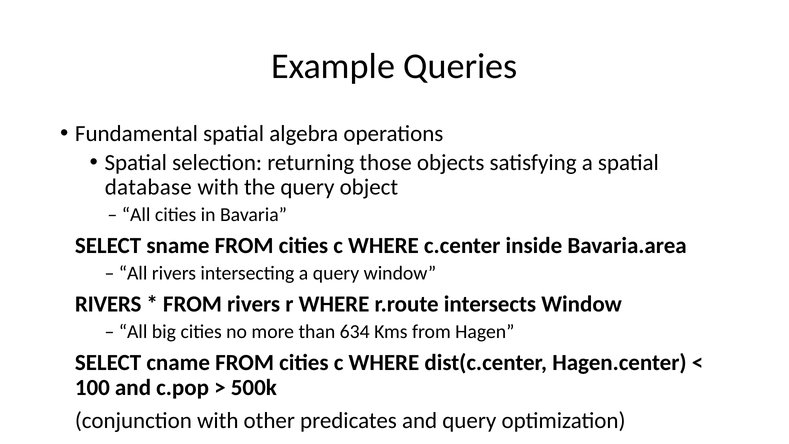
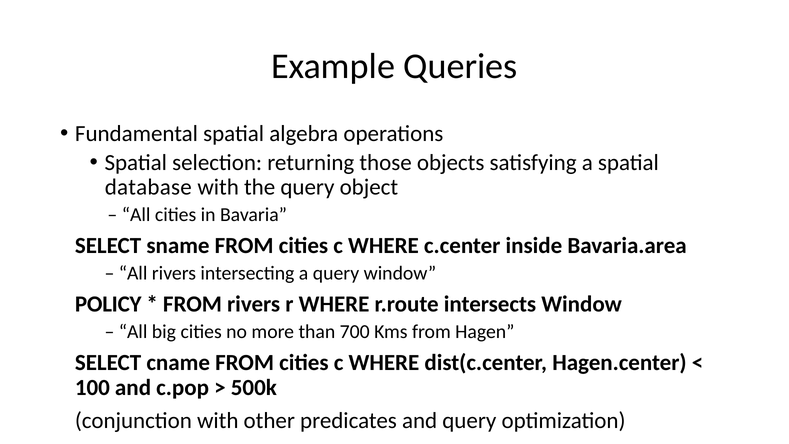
RIVERS: RIVERS -> POLICY (108, 304)
634: 634 -> 700 (355, 331)
